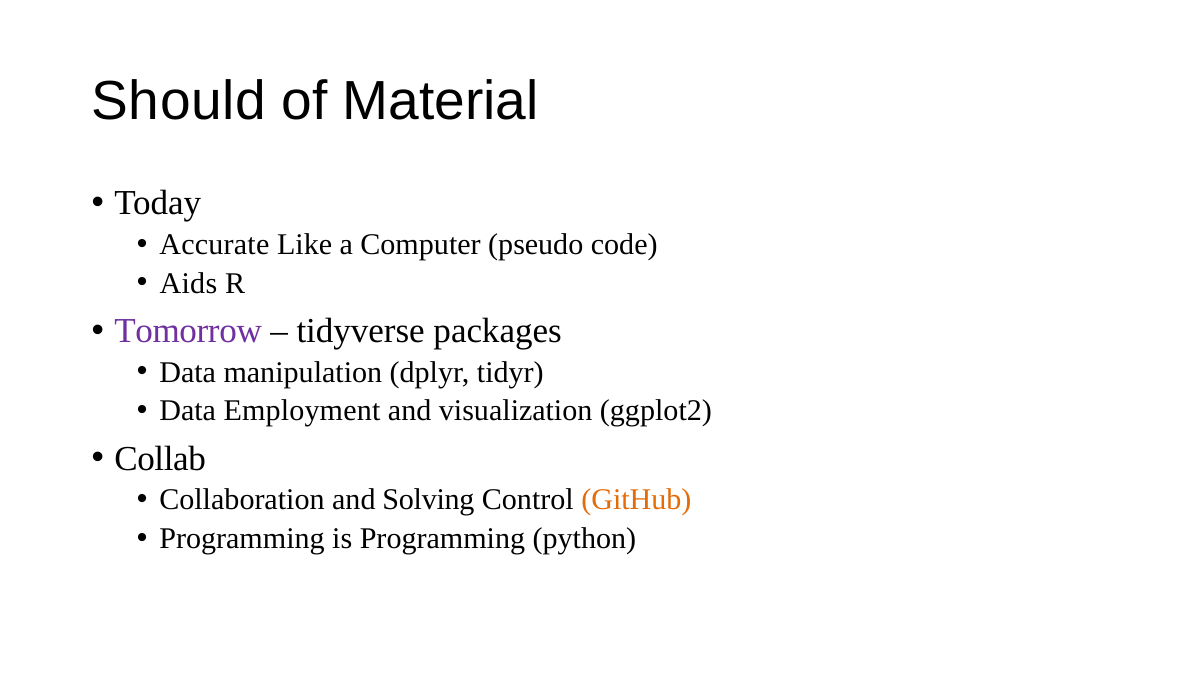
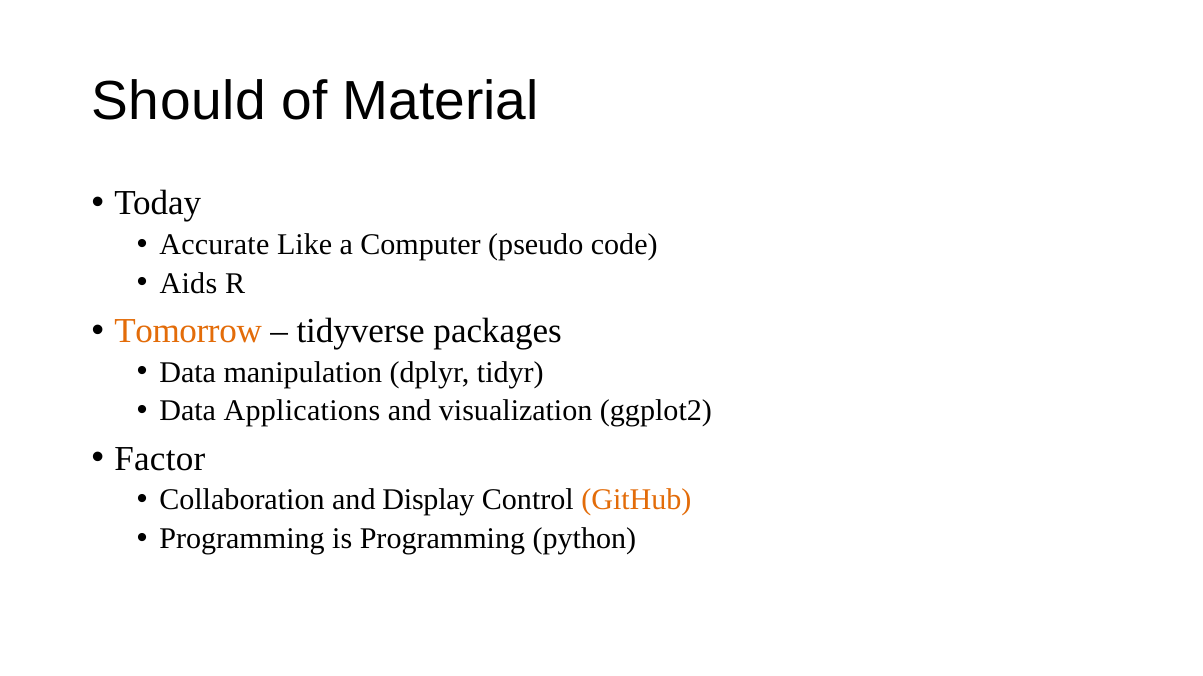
Tomorrow colour: purple -> orange (188, 331)
Employment: Employment -> Applications (302, 411)
Collab: Collab -> Factor (160, 459)
Solving: Solving -> Display (428, 500)
